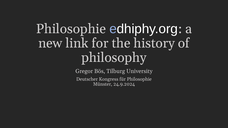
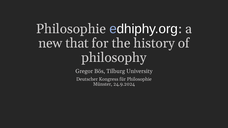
link: link -> that (77, 43)
